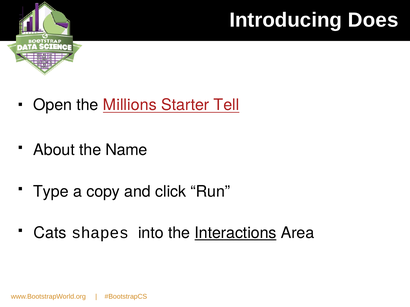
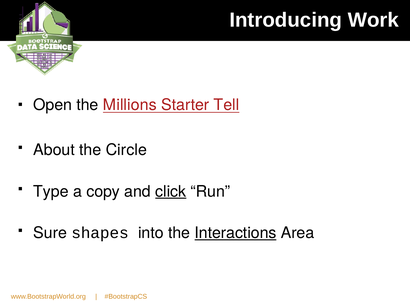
Does: Does -> Work (373, 20)
Name: Name -> Circle (126, 150)
click underline: none -> present (171, 192)
Cats: Cats -> Sure (50, 233)
